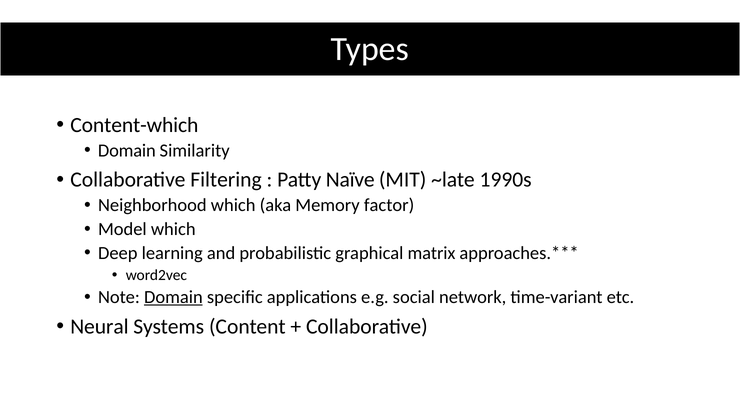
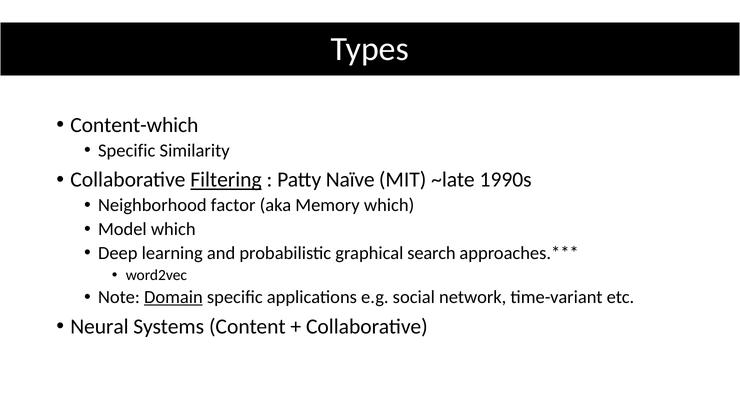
Domain: Domain -> Specific (127, 151)
Filtering underline: none -> present (226, 180)
Neighborhood which: which -> factor (233, 205)
Memory factor: factor -> which (389, 205)
matrix: matrix -> search (432, 253)
